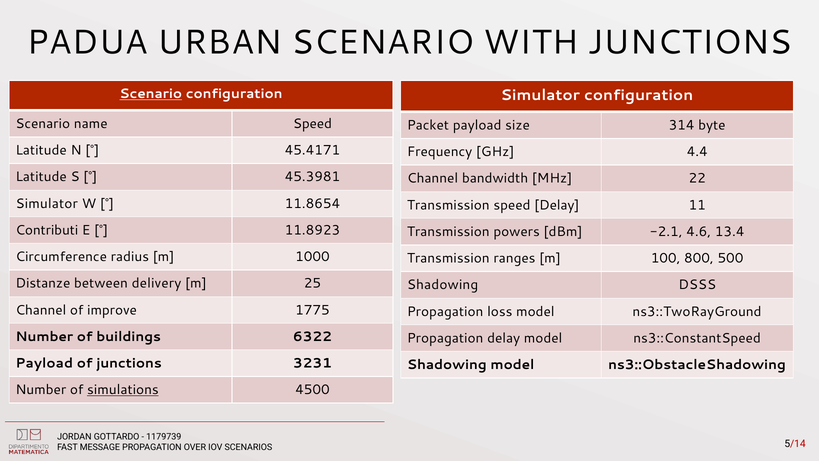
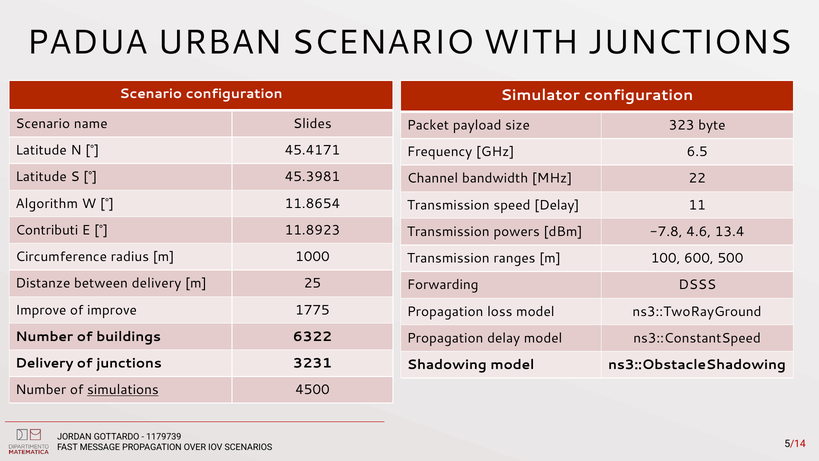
Scenario underline: present -> none (151, 94)
name Speed: Speed -> Slides (312, 124)
314: 314 -> 323 (682, 125)
4.4: 4.4 -> 6.5 (697, 152)
Simulator: Simulator -> Algorithm (47, 203)
-2.1: -2.1 -> -7.8 (666, 232)
800: 800 -> 600 (699, 258)
Shadowing: Shadowing -> Forwarding (443, 285)
Channel: Channel -> Improve (41, 310)
Payload: Payload -> Delivery (44, 363)
